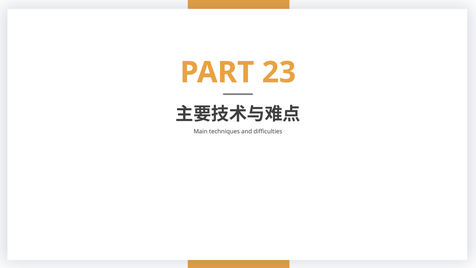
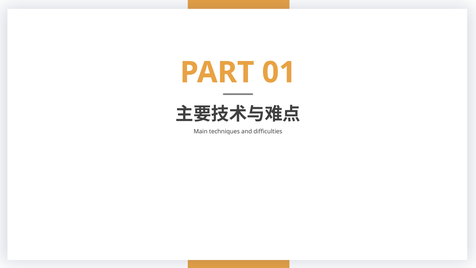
23: 23 -> 01 (279, 72)
